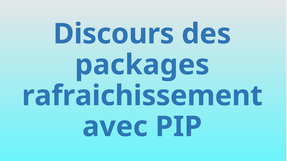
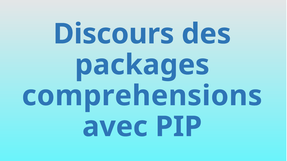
rafraichissement: rafraichissement -> comprehensions (142, 96)
